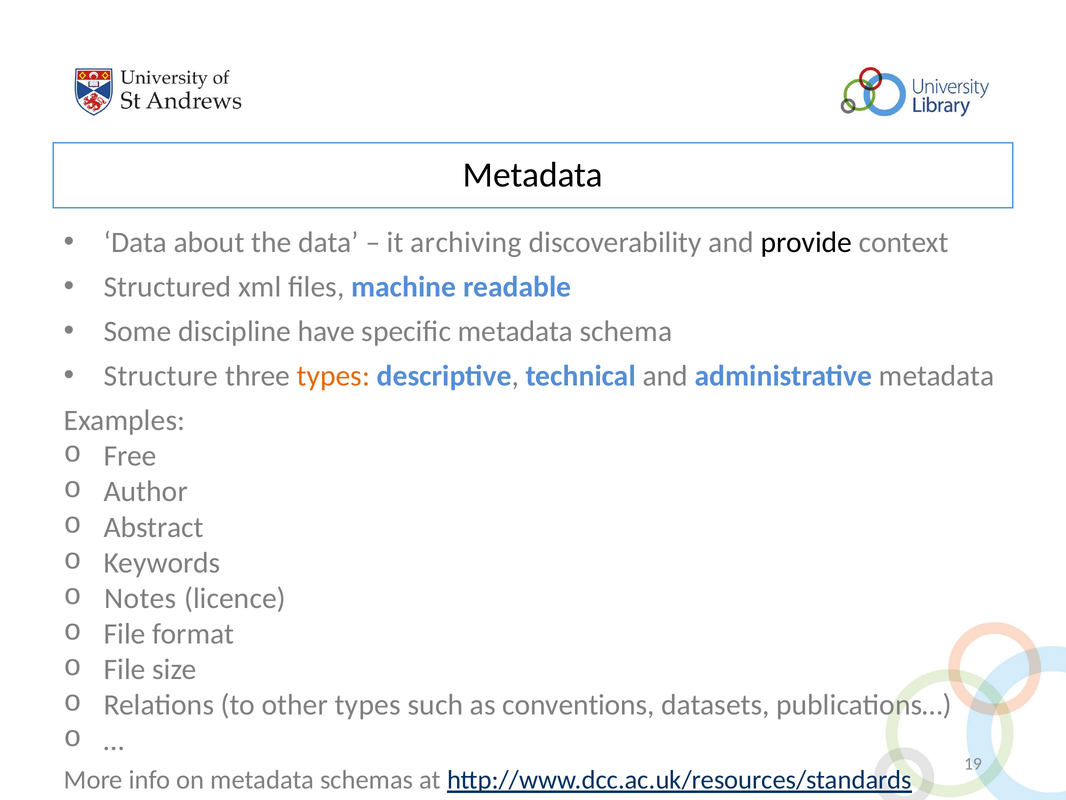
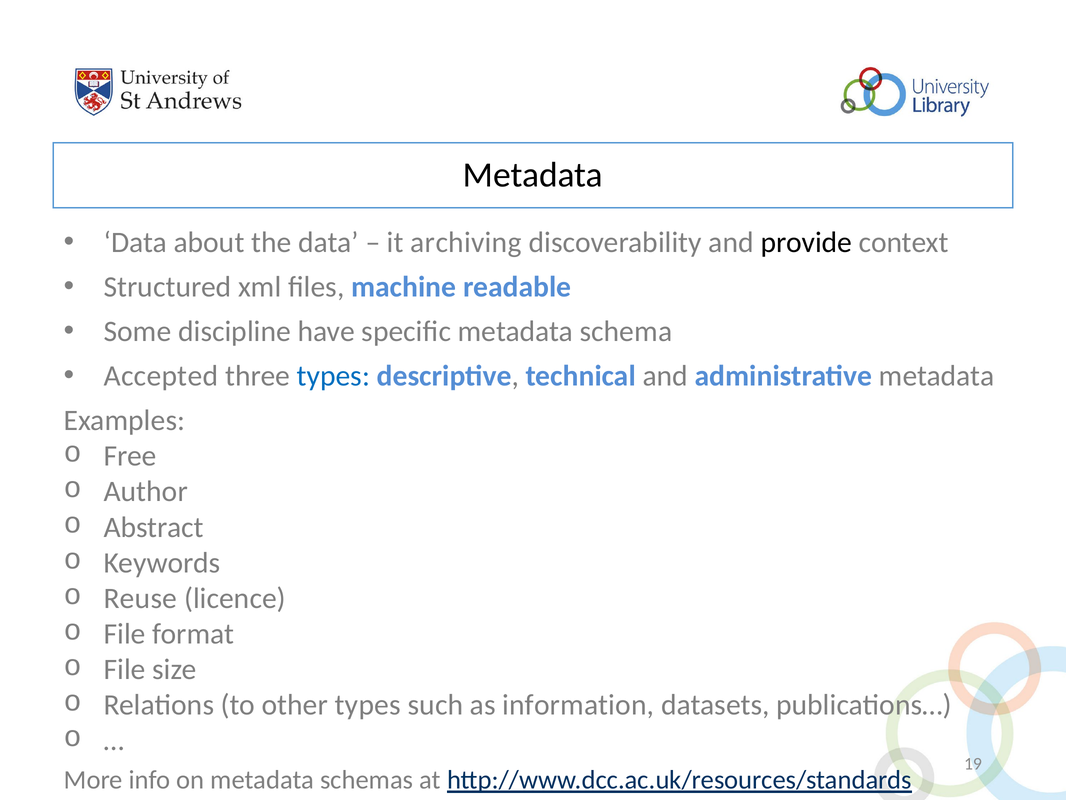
Structure: Structure -> Accepted (161, 376)
types colour: orange -> blue (333, 376)
Notes: Notes -> Reuse (140, 598)
conventions: conventions -> information (578, 705)
